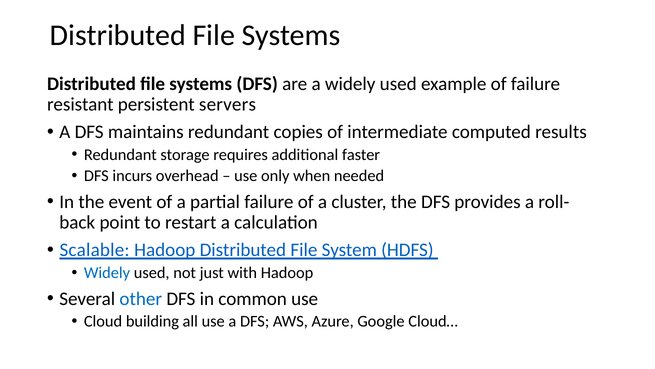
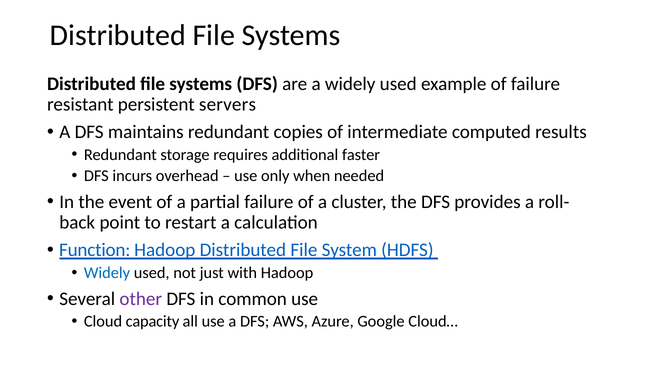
Scalable: Scalable -> Function (95, 250)
other colour: blue -> purple (141, 298)
building: building -> capacity (152, 321)
